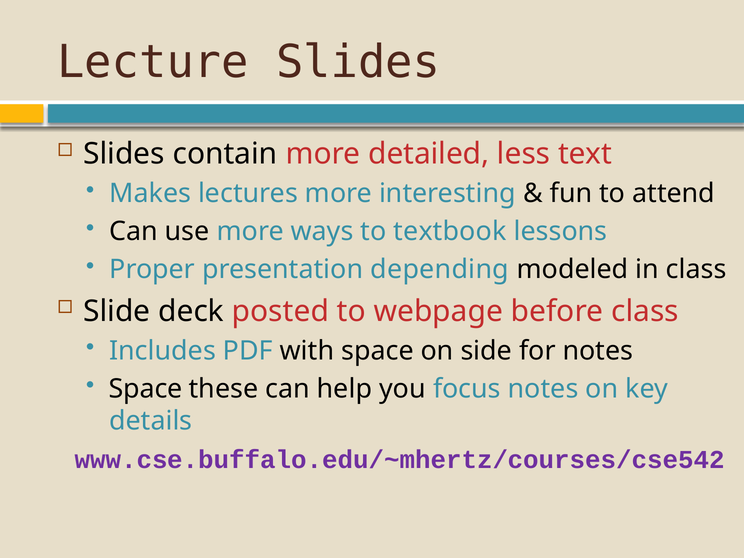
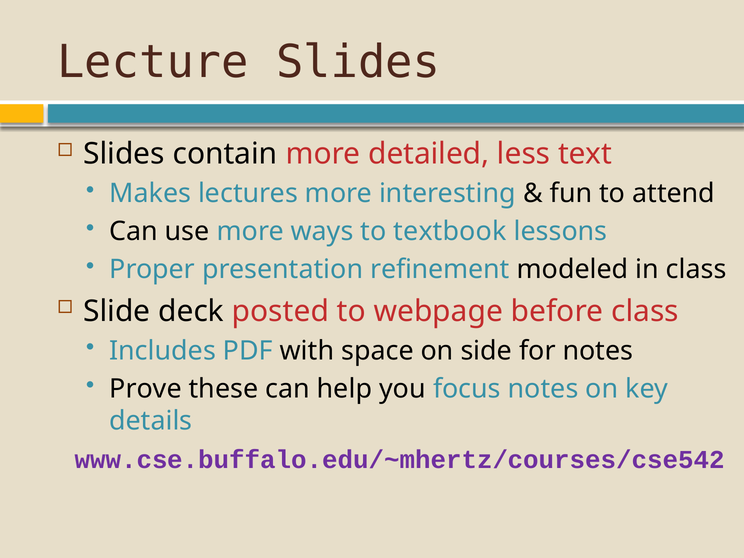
depending: depending -> refinement (440, 270)
Space: Space -> Prove (145, 389)
